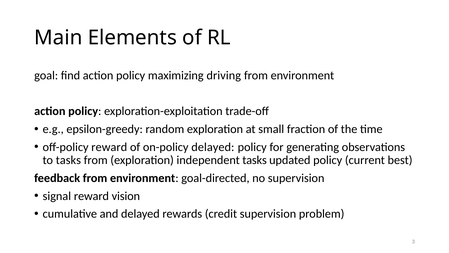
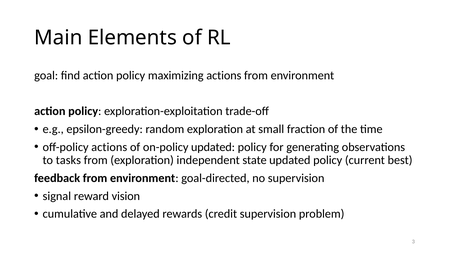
maximizing driving: driving -> actions (224, 75)
off-policy reward: reward -> actions (109, 147)
on-policy delayed: delayed -> updated (213, 147)
independent tasks: tasks -> state (255, 160)
